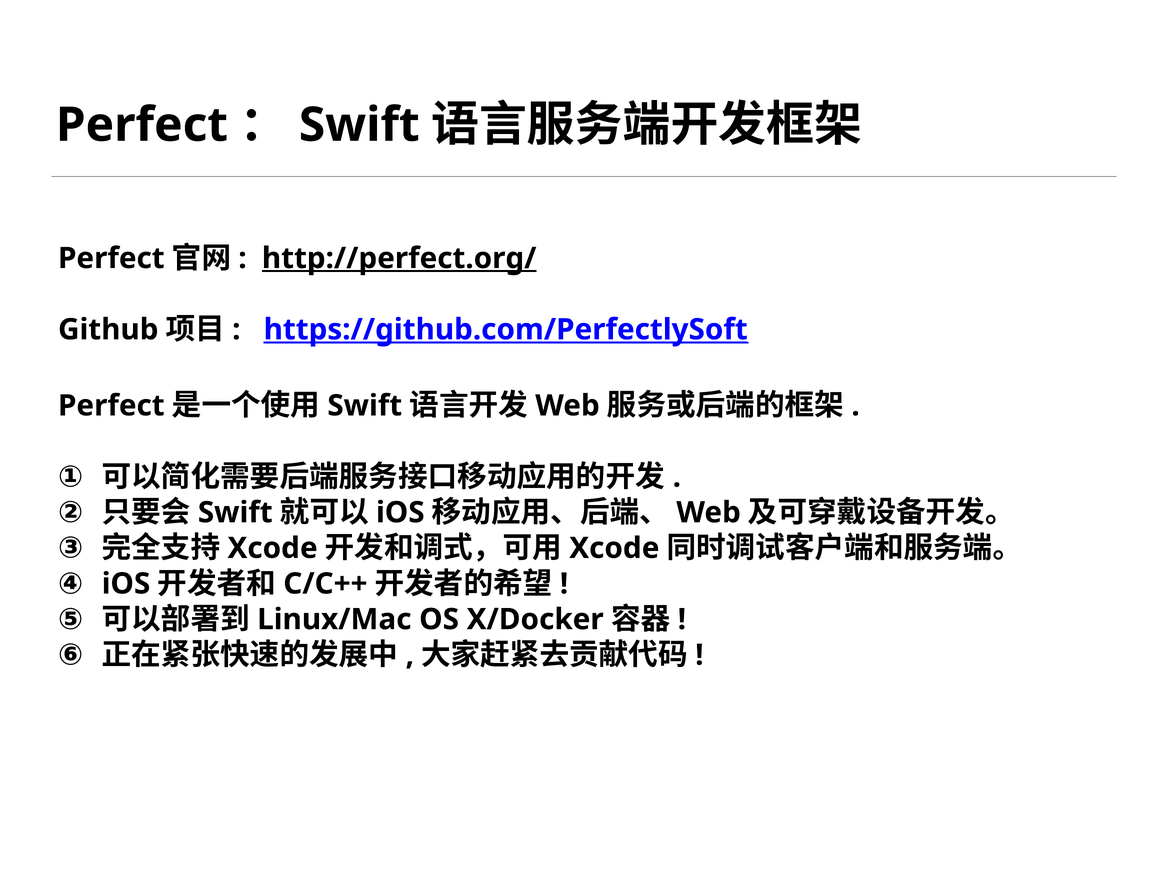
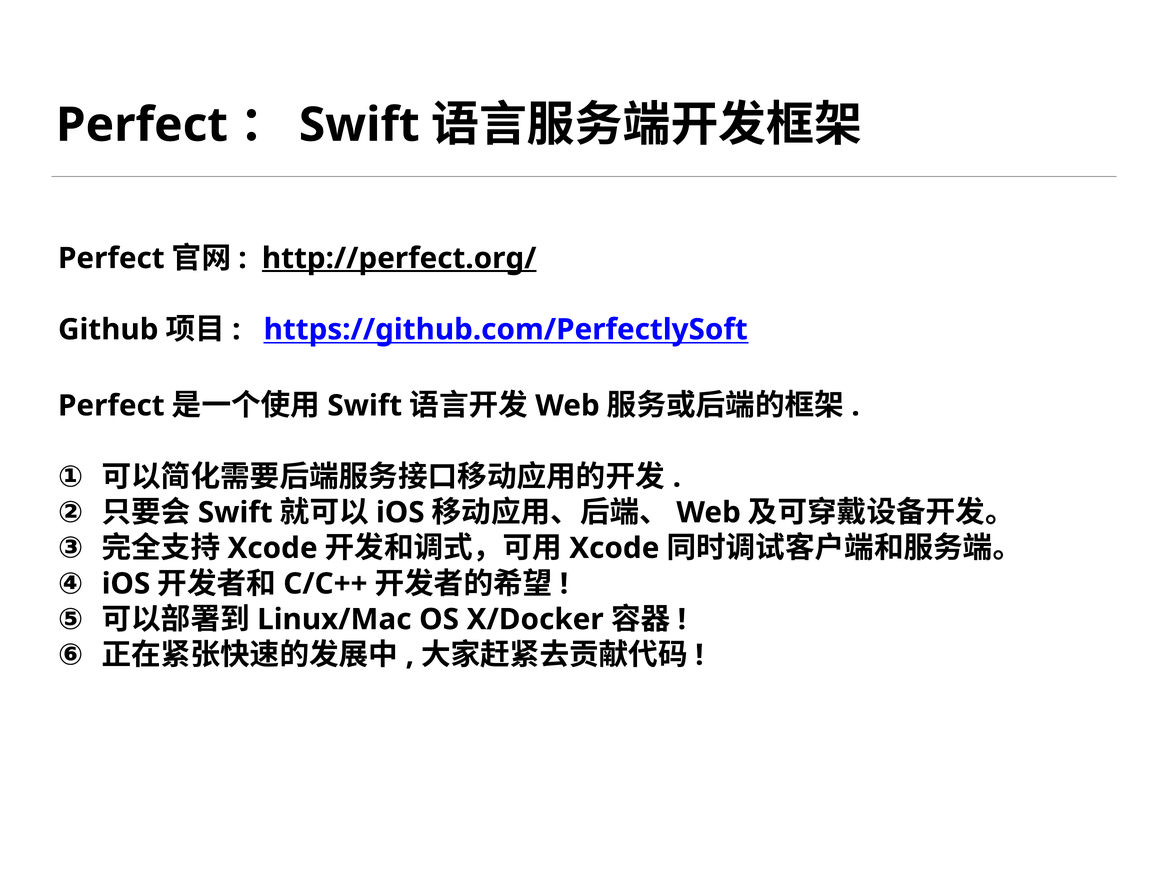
https://github.com/PerfectlySoft underline: present -> none (506, 330)
